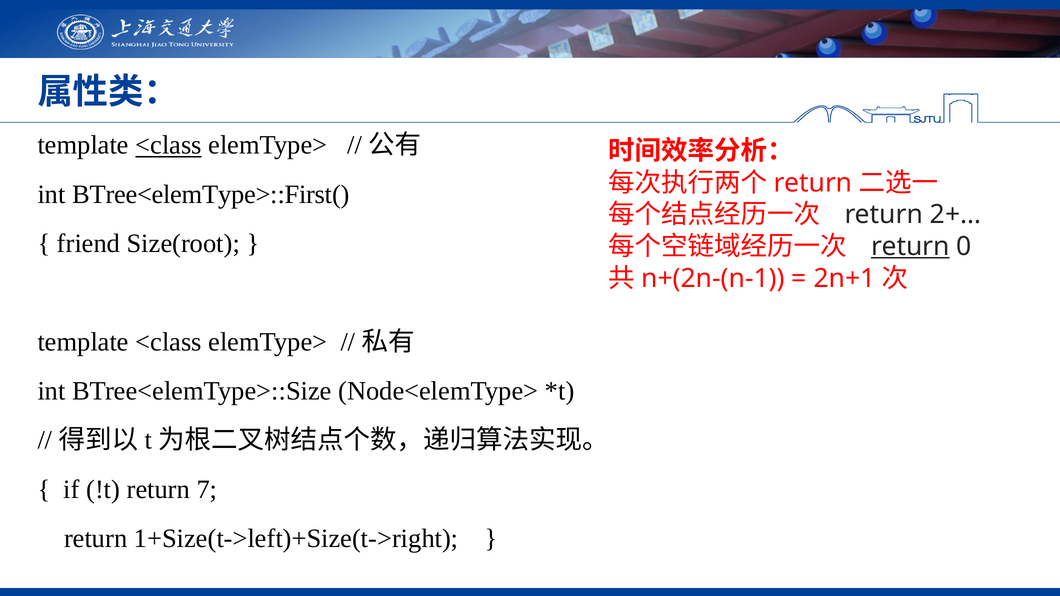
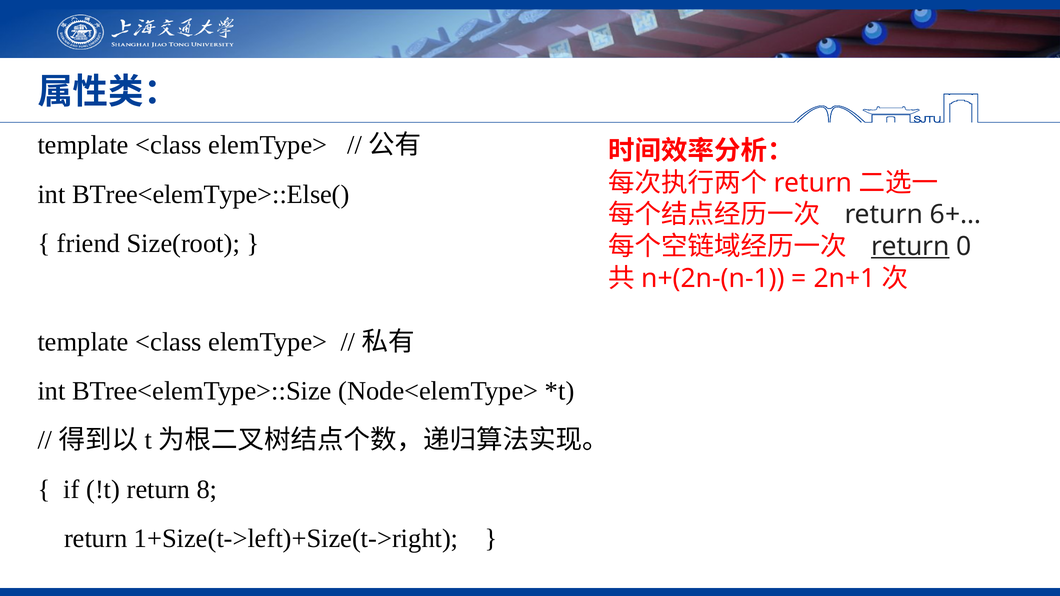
<class underline: present -> none (169, 145)
BTree<elemType>::First(: BTree<elemType>::First( -> BTree<elemType>::Else( (211, 194)
2+…: 2+… -> 6+… (956, 215)
7: 7 -> 8 (207, 490)
